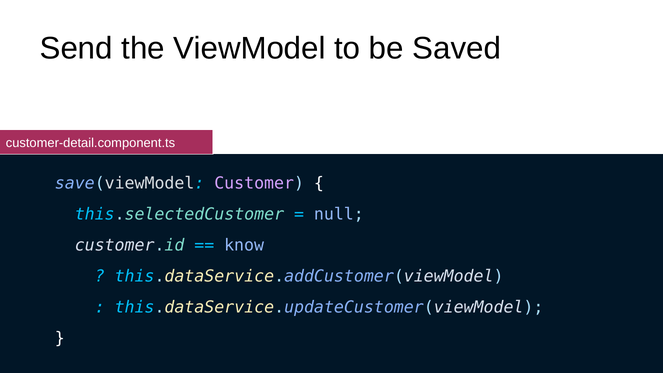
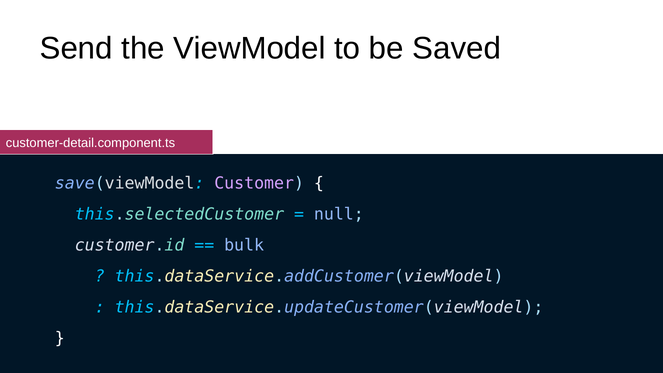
know: know -> bulk (244, 245)
